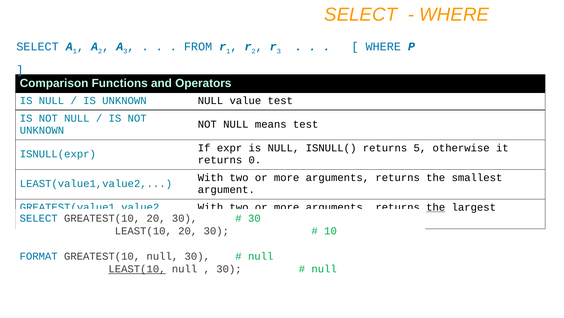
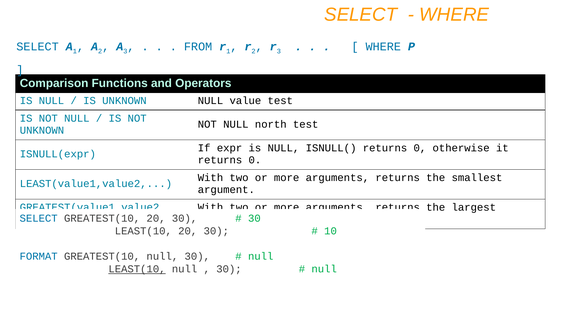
means: means -> north (271, 124)
ISNULL( returns 5: 5 -> 0 (420, 148)
the underline: present -> none (436, 207)
